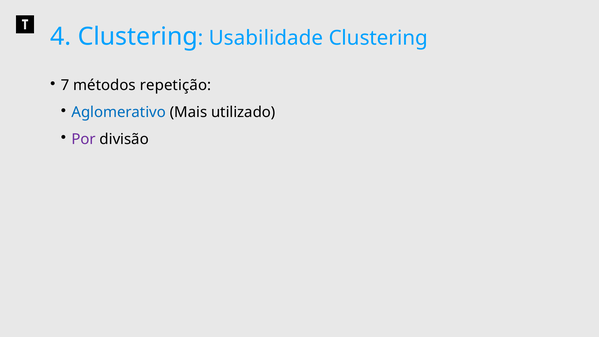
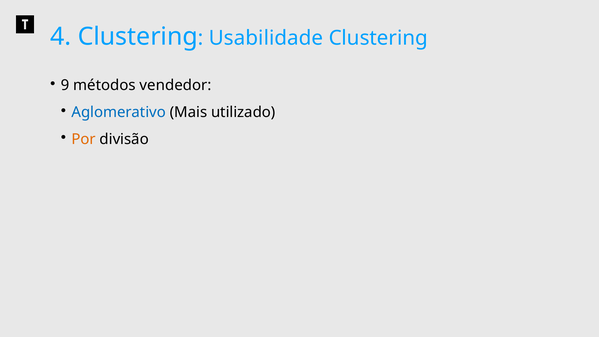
7: 7 -> 9 (65, 85)
repetição: repetição -> vendedor (176, 85)
Por colour: purple -> orange (84, 139)
